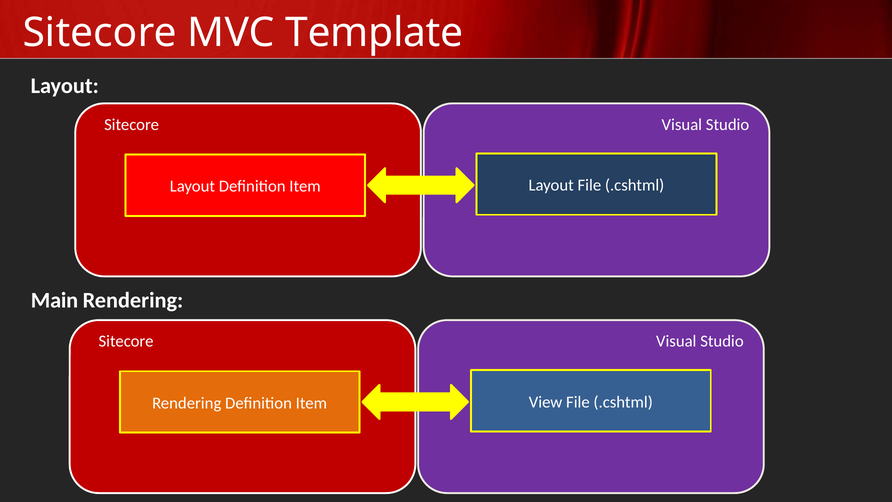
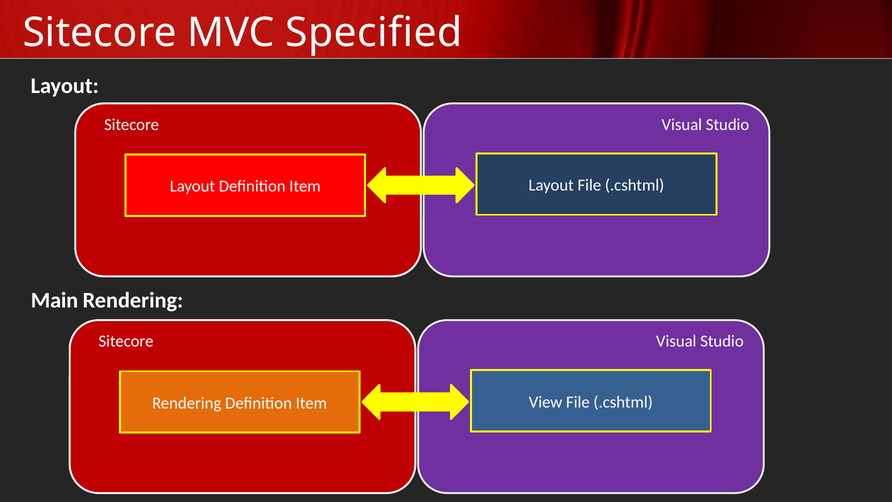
Template: Template -> Specified (374, 33)
